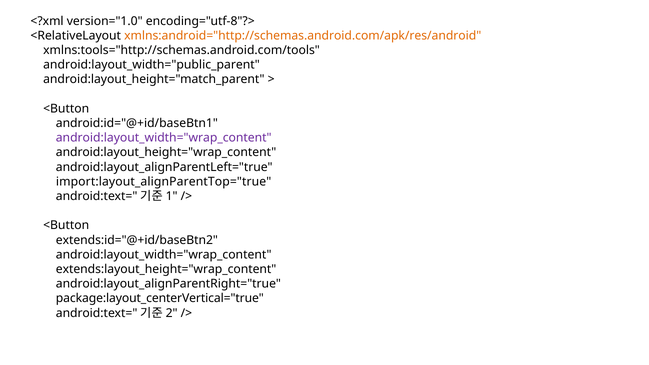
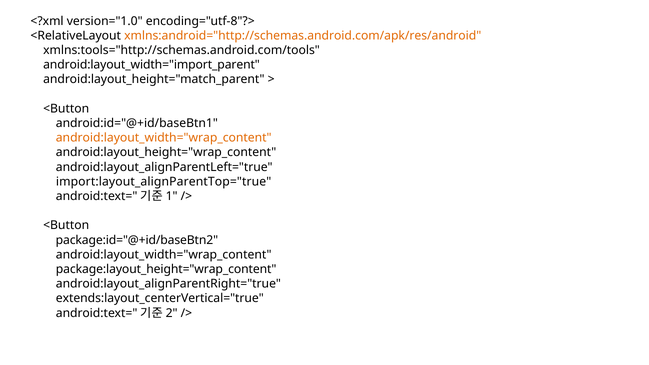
android:layout_width="public_parent: android:layout_width="public_parent -> android:layout_width="import_parent (151, 65)
android:layout_width="wrap_content colour: purple -> orange (164, 138)
extends:id="@+id/baseBtn2: extends:id="@+id/baseBtn2 -> package:id="@+id/baseBtn2 (137, 240)
extends:layout_height="wrap_content: extends:layout_height="wrap_content -> package:layout_height="wrap_content (166, 269)
package:layout_centerVertical="true: package:layout_centerVertical="true -> extends:layout_centerVertical="true (160, 298)
